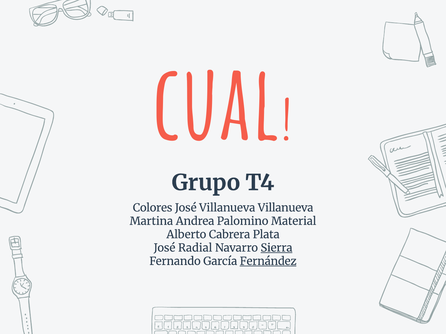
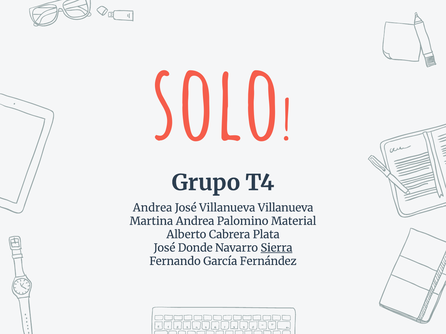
cual: cual -> solo (216, 106)
Colores: Colores -> Andrea (152, 208)
Radial: Radial -> Donde (195, 248)
Fernández underline: present -> none (268, 262)
